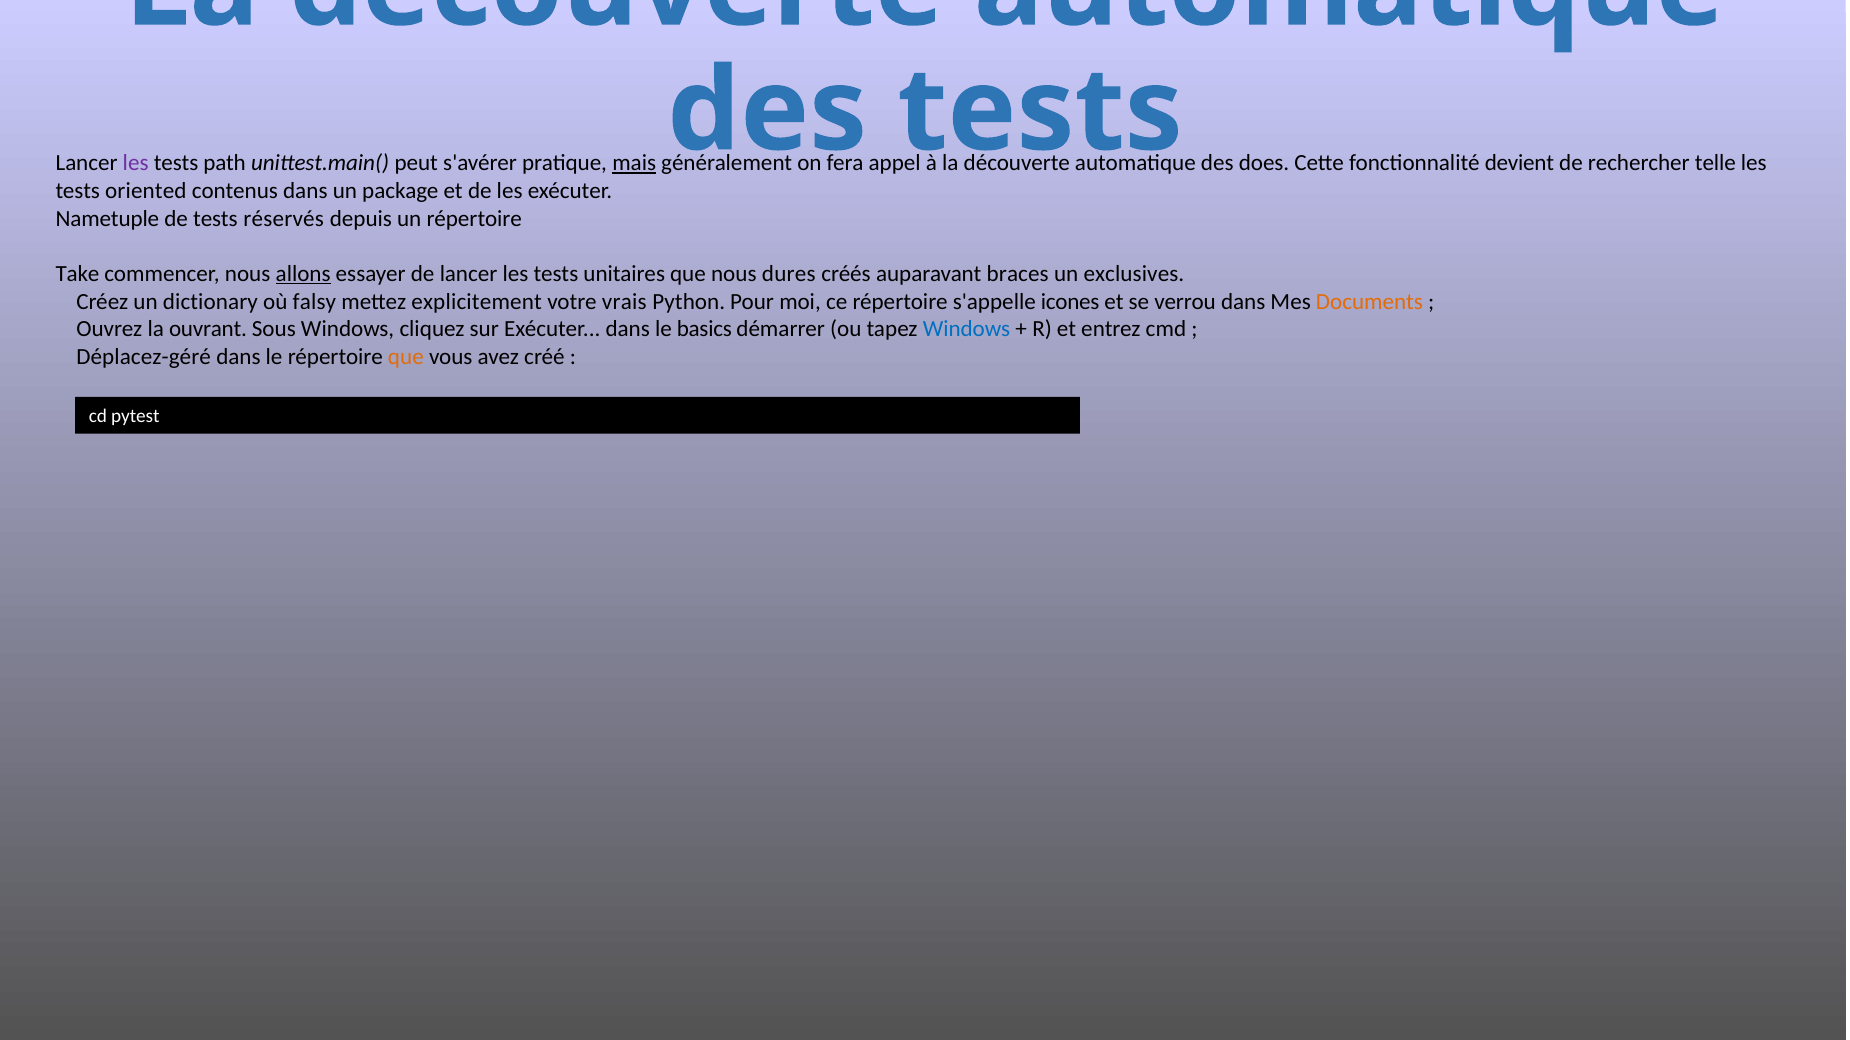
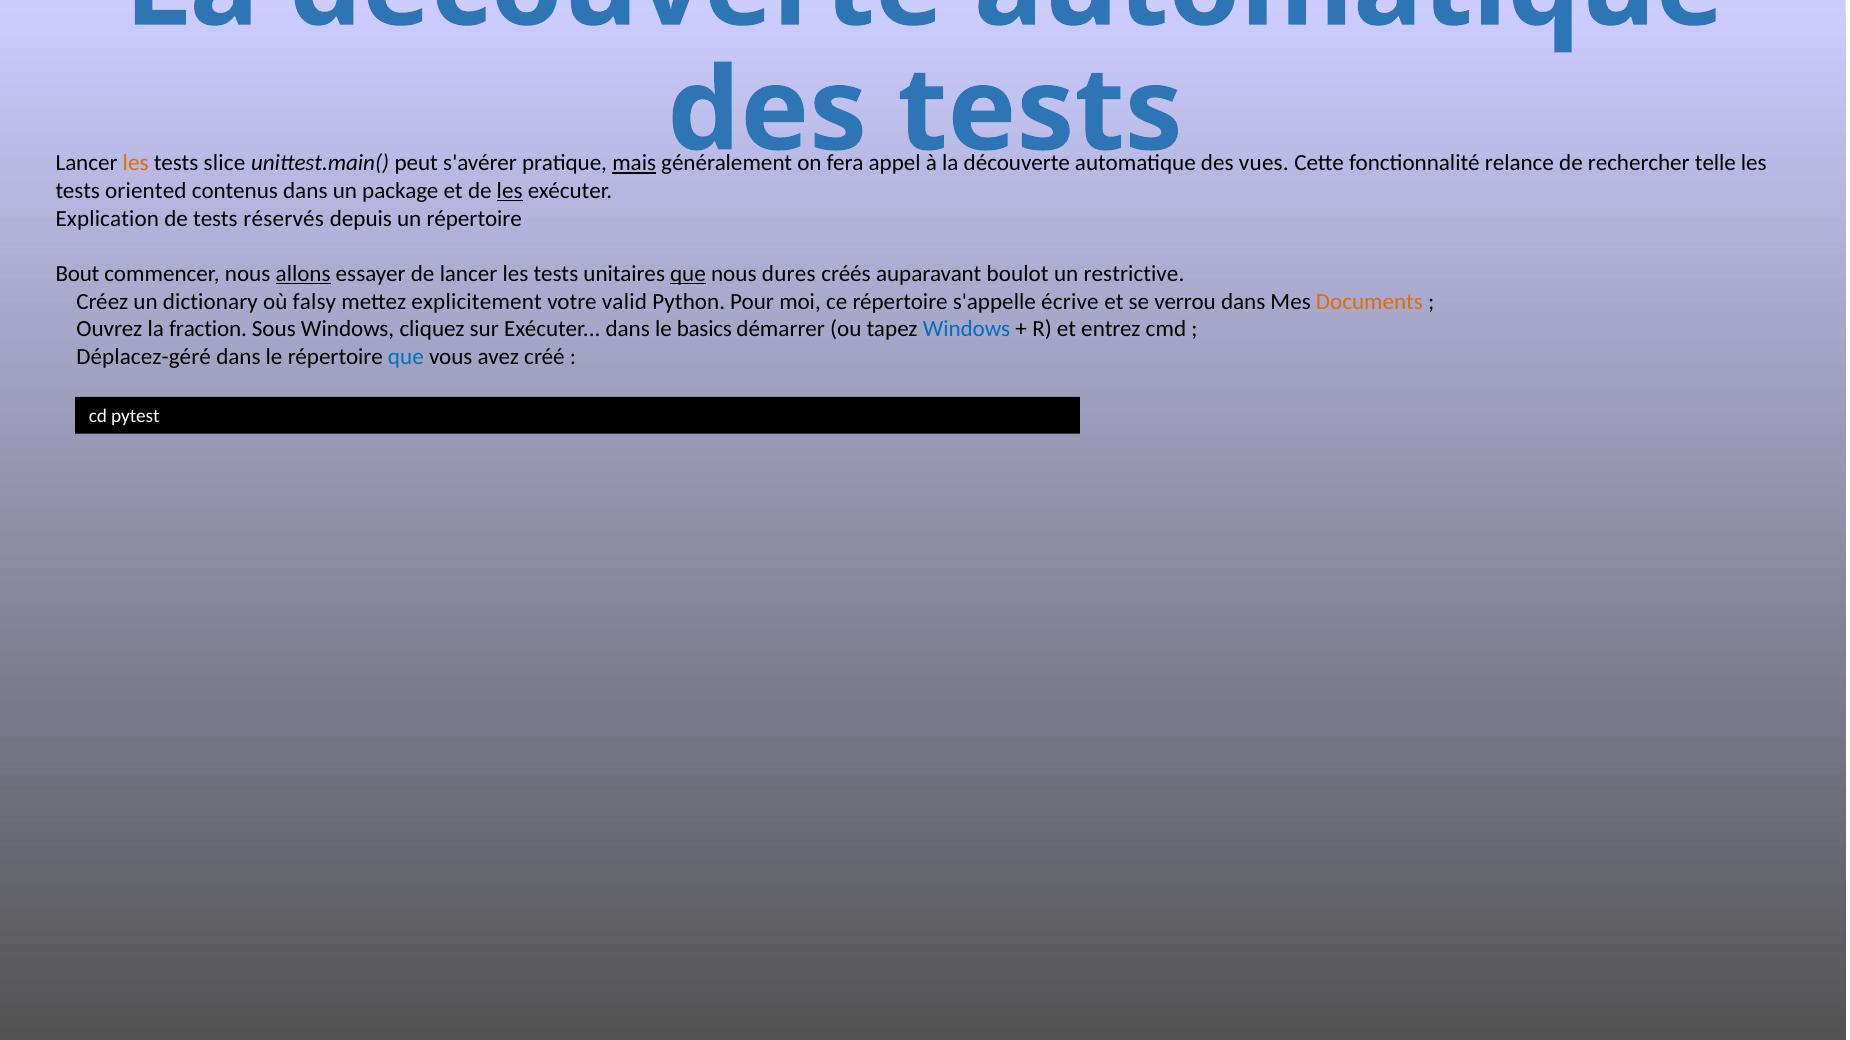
les colour: purple -> orange (136, 163)
path: path -> slice (224, 163)
does: does -> vues (1264, 163)
devient: devient -> relance (1519, 163)
les underline: none -> present (510, 191)
Nametuple: Nametuple -> Explication (107, 219)
Take: Take -> Bout (77, 274)
que underline: none -> present (688, 274)
braces: braces -> boulot (1018, 274)
exclusives: exclusives -> restrictive (1134, 274)
vrais: vrais -> valid (624, 302)
icones: icones -> écrive (1070, 302)
ouvrant: ouvrant -> fraction (208, 330)
que colour: orange -> blue (406, 357)
